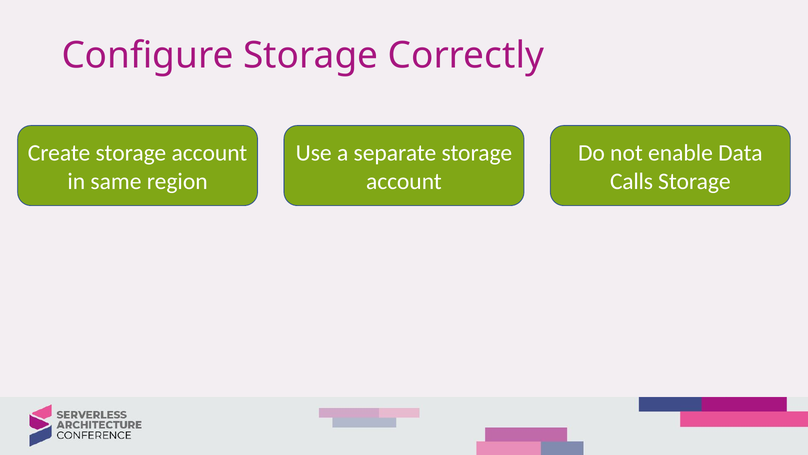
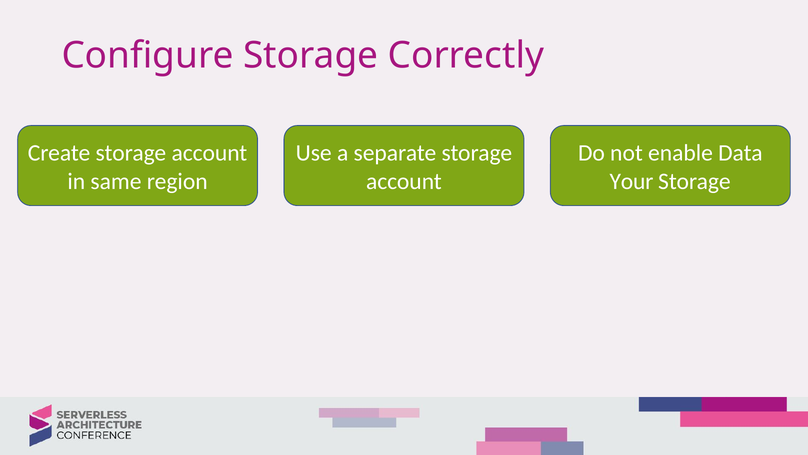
Calls: Calls -> Your (632, 181)
